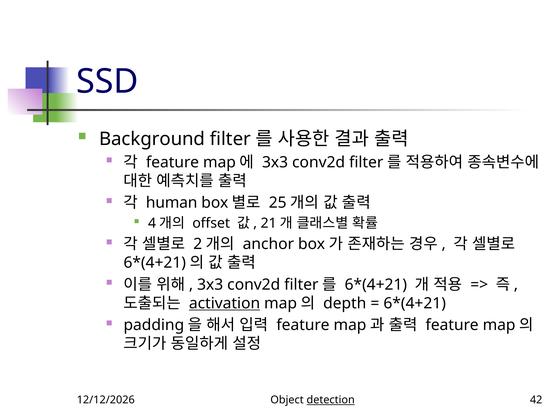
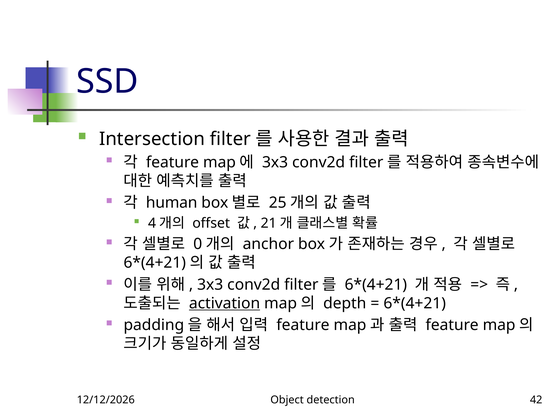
Background: Background -> Intersection (152, 139)
2: 2 -> 0 (198, 244)
detection underline: present -> none (331, 400)
